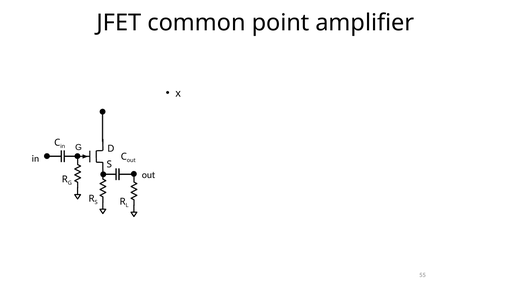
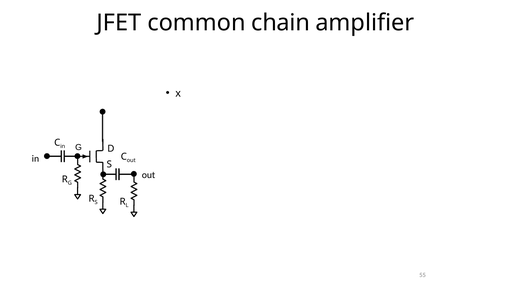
point: point -> chain (281, 23)
